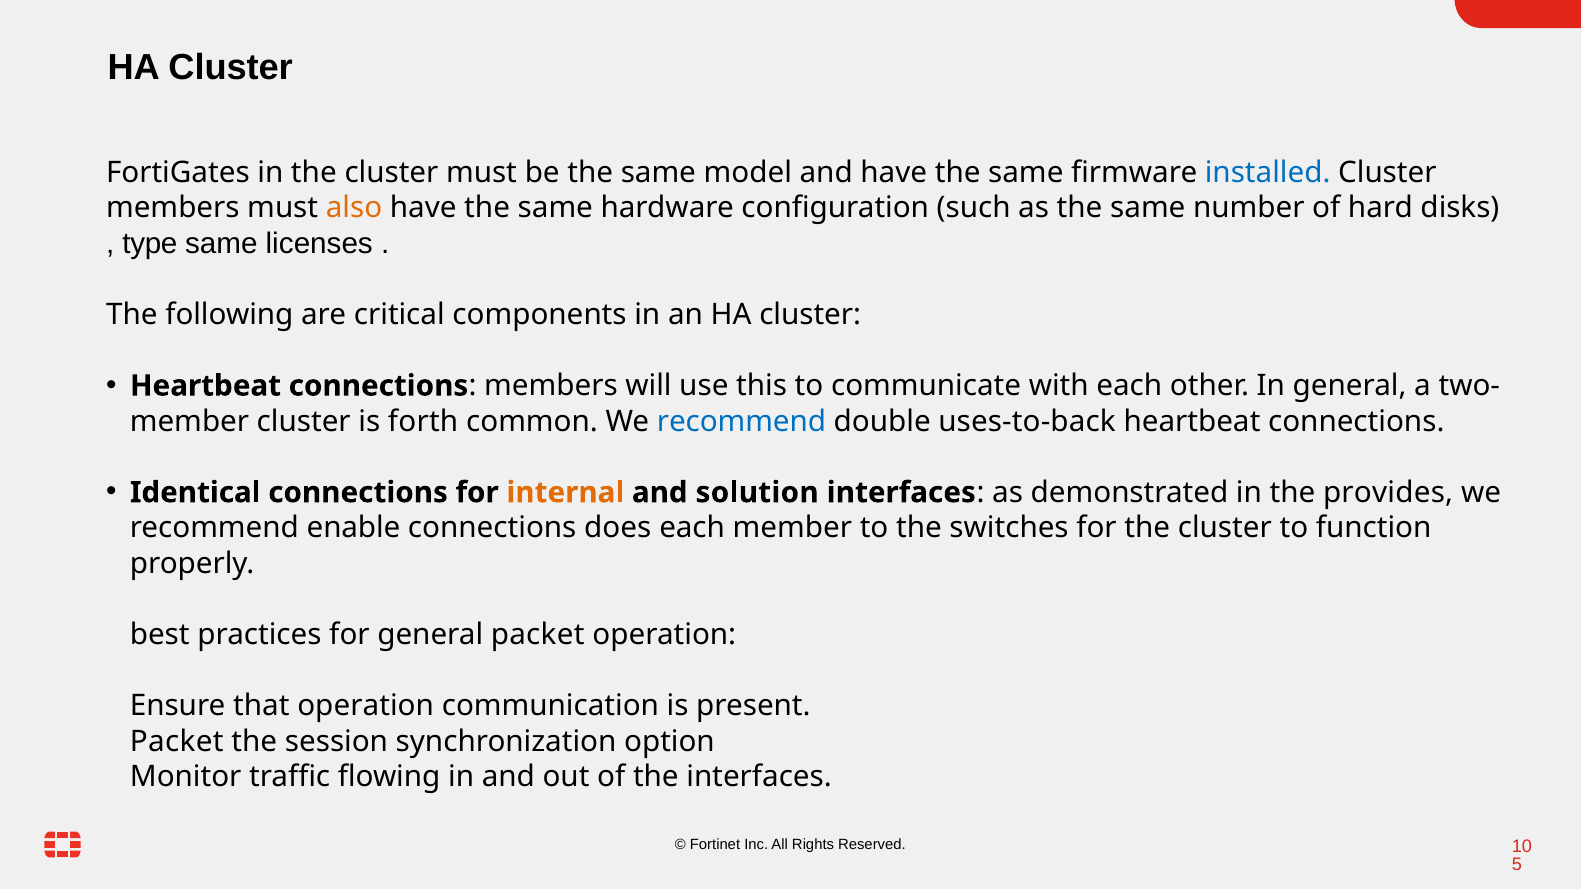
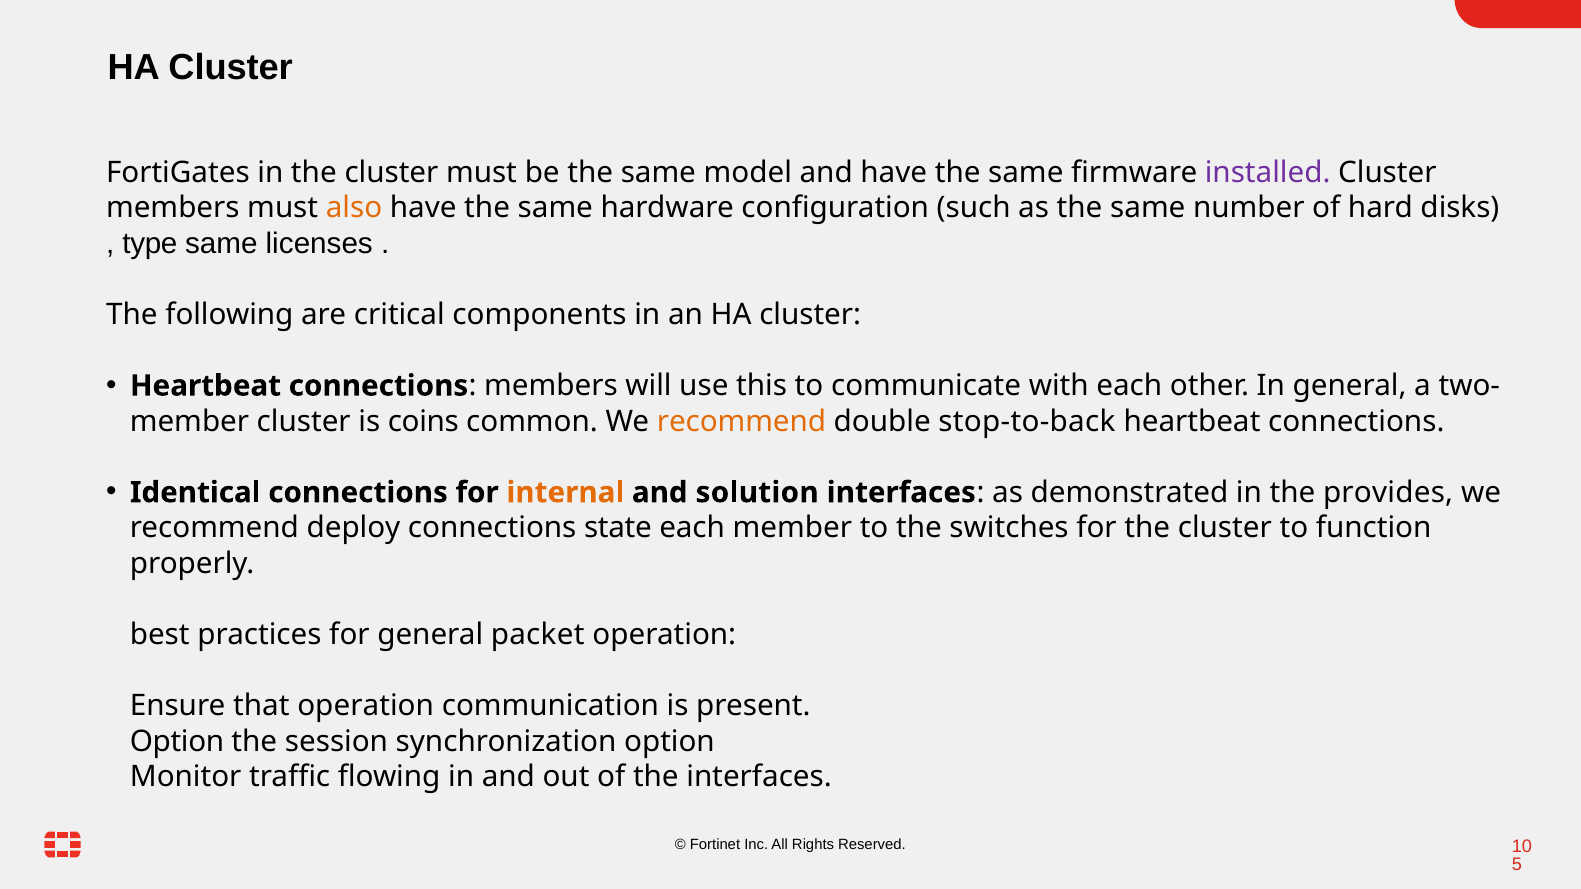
installed colour: blue -> purple (1268, 173)
forth: forth -> coins (423, 422)
recommend colour: blue -> orange (742, 422)
uses-to-back: uses-to-back -> stop-to-back (1027, 422)
enable: enable -> deploy (353, 528)
does: does -> state (618, 528)
Packet: Packet -> Option (177, 742)
